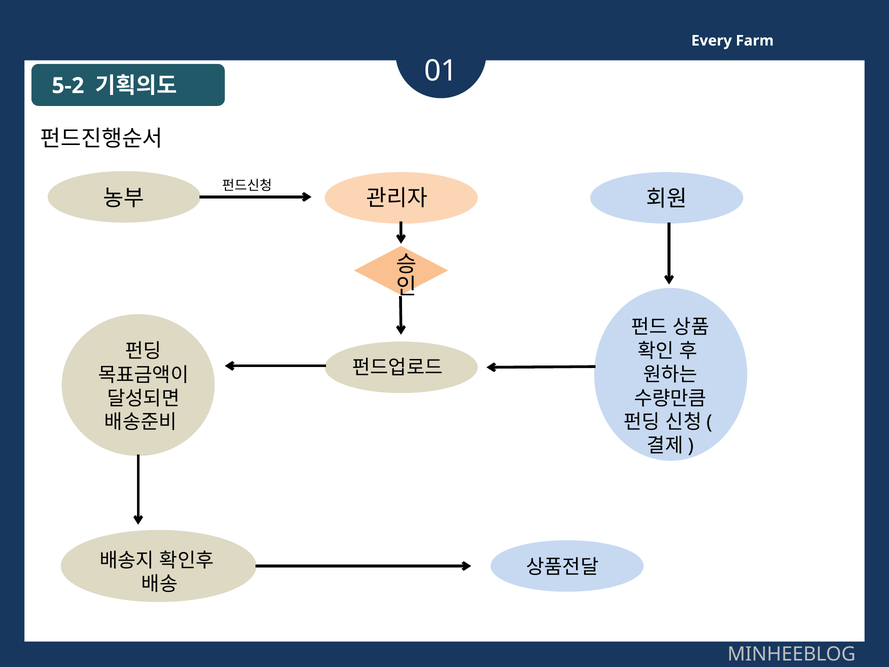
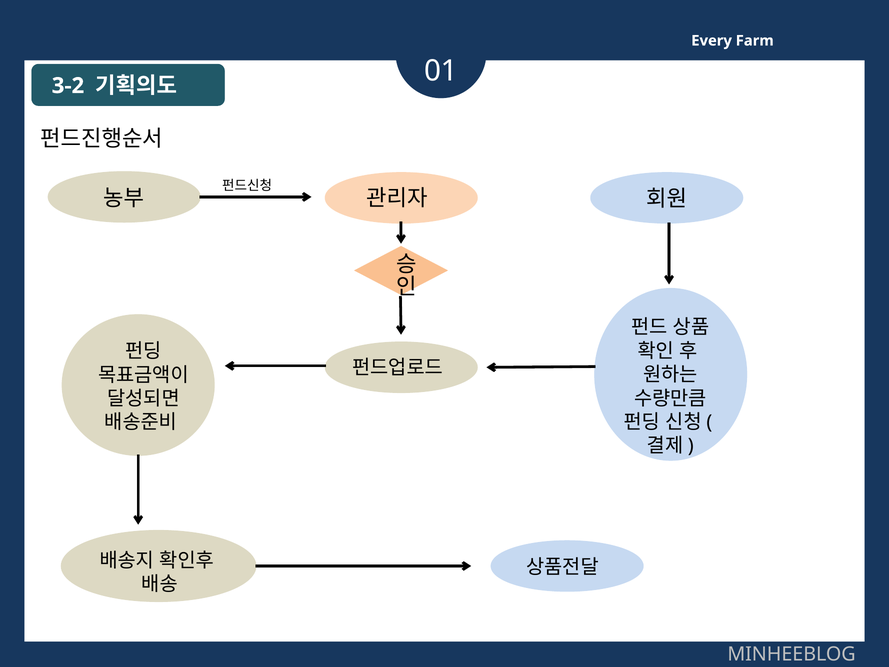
5-2: 5-2 -> 3-2 (68, 86)
